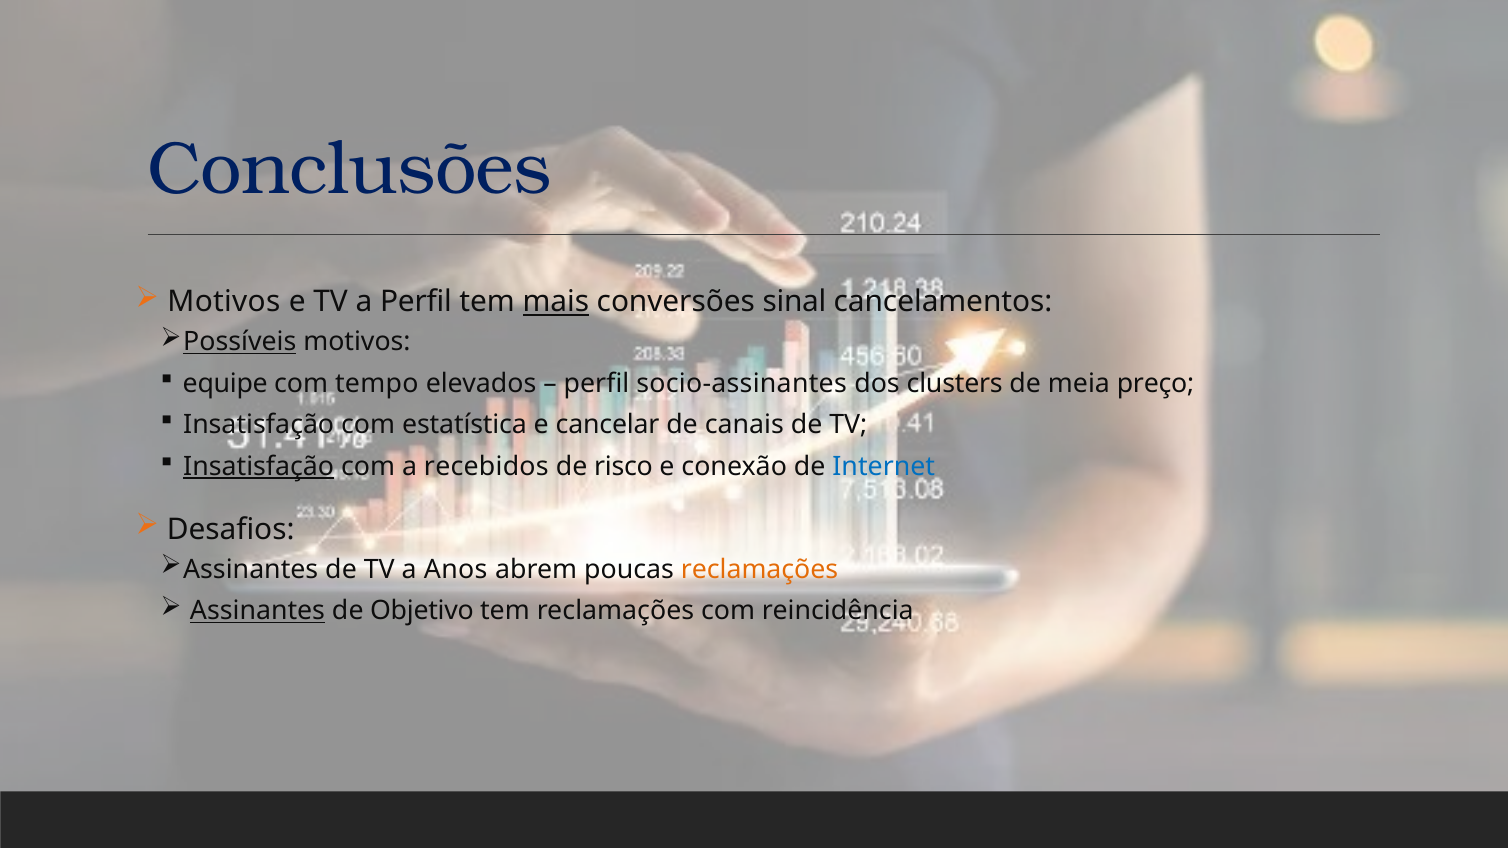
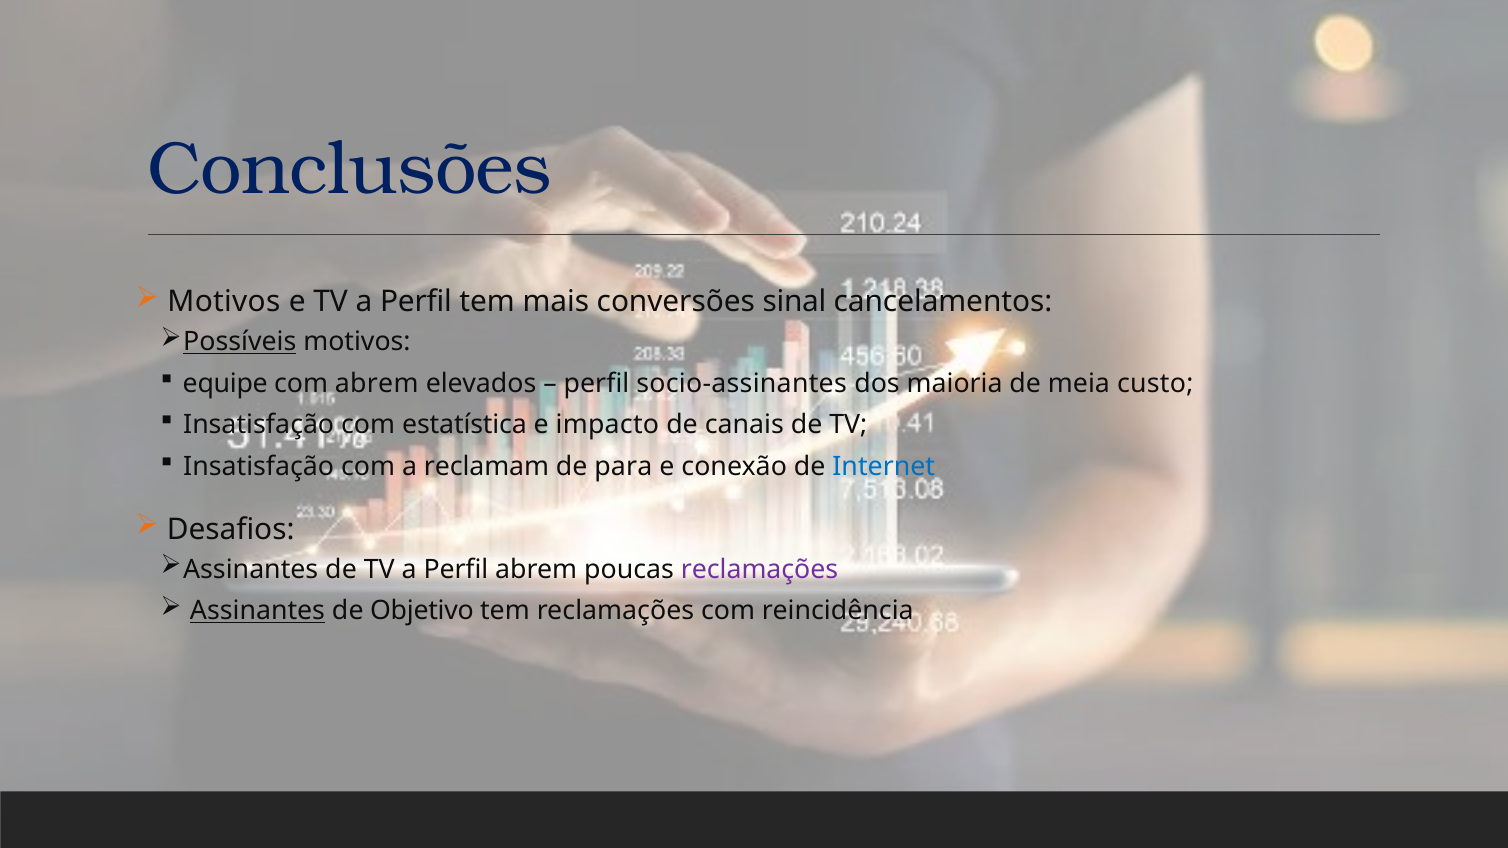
mais underline: present -> none (556, 302)
com tempo: tempo -> abrem (377, 384)
clusters: clusters -> maioria (955, 384)
preço: preço -> custo (1155, 384)
cancelar: cancelar -> impacto (607, 425)
Insatisfação underline: present -> none (259, 467)
recebidos: recebidos -> reclamam (487, 467)
risco: risco -> para (623, 467)
de TV a Anos: Anos -> Perfil (456, 570)
reclamações colour: orange -> purple (760, 570)
